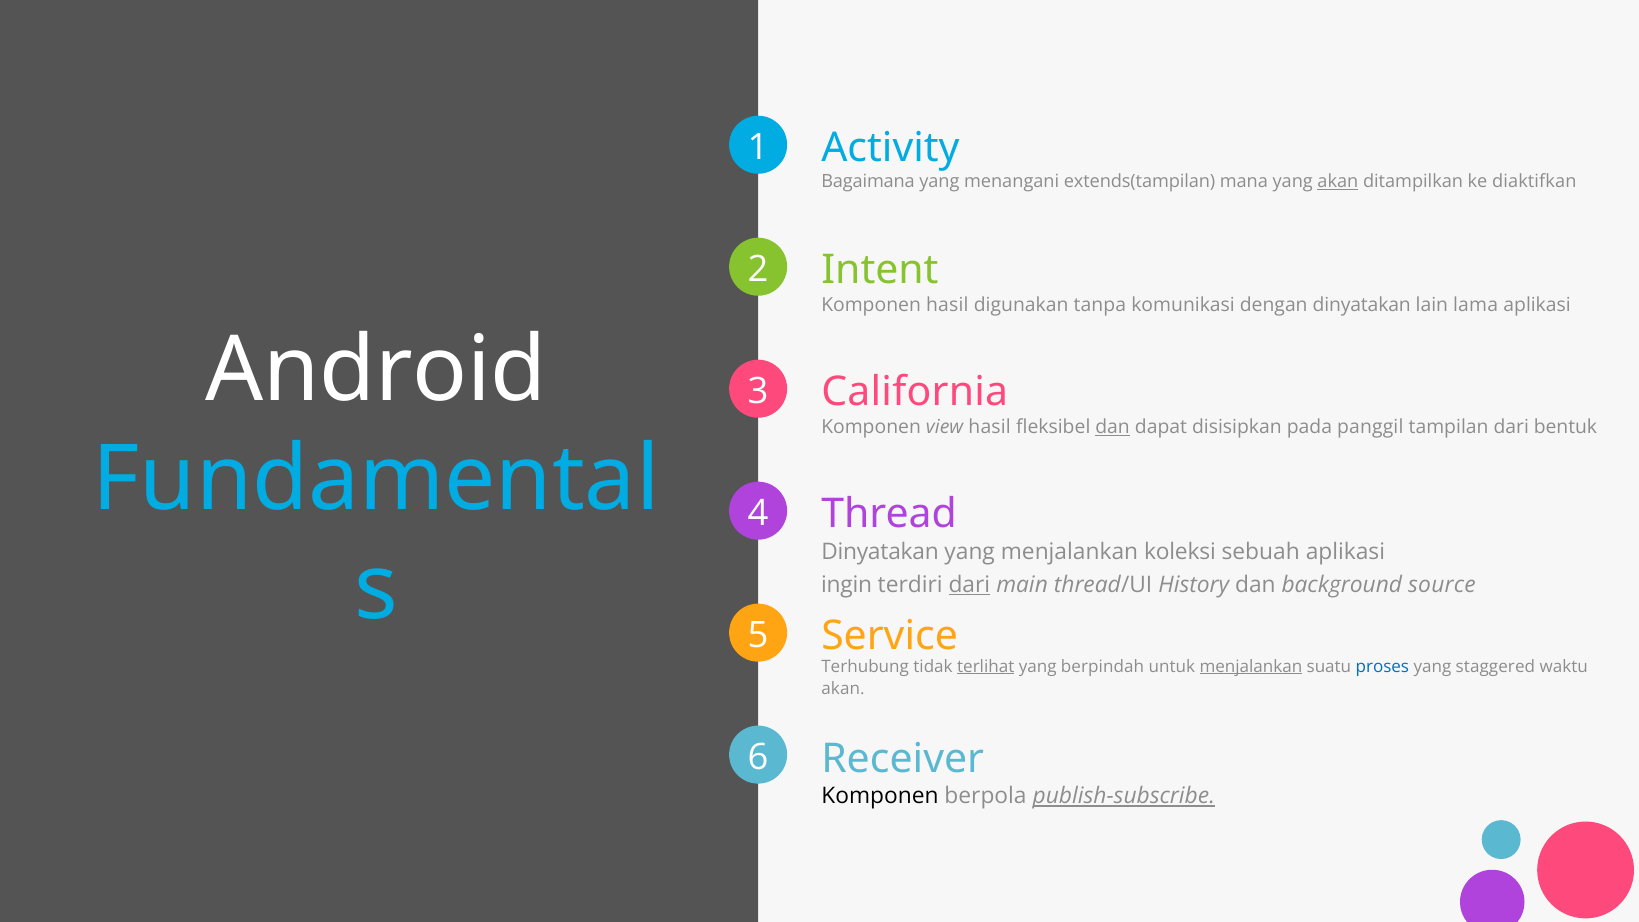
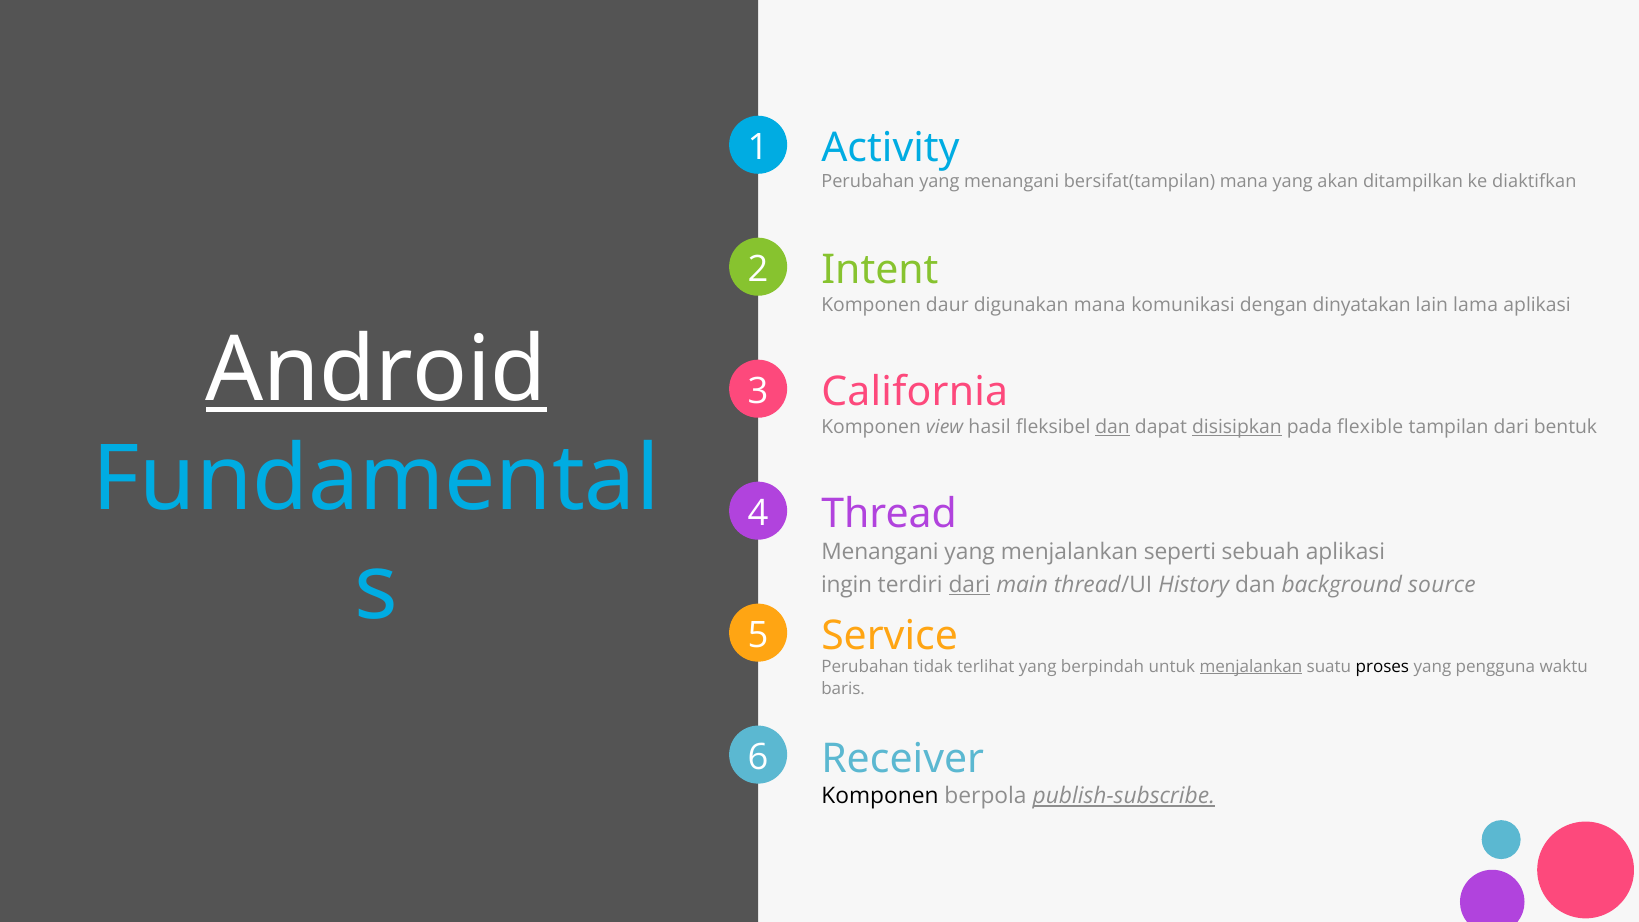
Bagaimana: Bagaimana -> Perubahan (868, 182)
extends(tampilan: extends(tampilan -> bersifat(tampilan (1139, 182)
akan underline: present -> none (1338, 182)
Komponen hasil: hasil -> daur (947, 305)
digunakan tanpa: tanpa -> mana (1100, 305)
Android underline: none -> present (376, 370)
disisipkan underline: none -> present (1237, 427)
panggil: panggil -> flexible (1370, 427)
Dinyatakan: Dinyatakan -> Menangani (880, 552)
koleksi: koleksi -> seperti (1180, 552)
Terhubung: Terhubung -> Perubahan (865, 667)
terlihat underline: present -> none (986, 667)
proses colour: blue -> black (1382, 667)
staggered: staggered -> pengguna (1495, 667)
akan: akan -> baris (843, 689)
